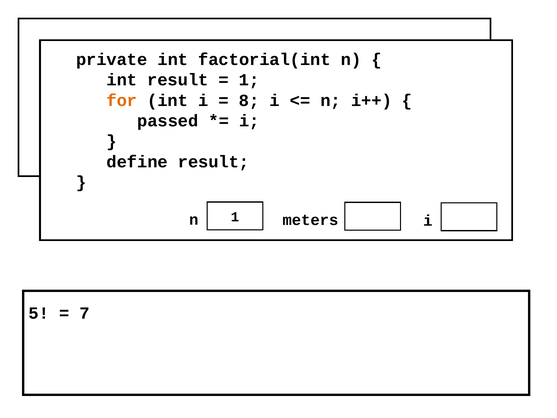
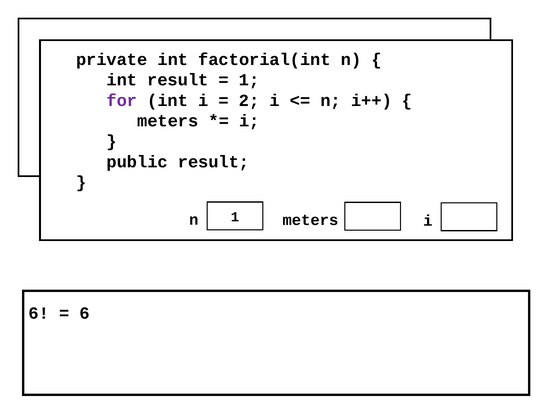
for colour: orange -> purple (122, 100)
8: 8 -> 2 (249, 100)
passed: passed -> meters (168, 121)
define: define -> public (137, 162)
5: 5 -> 6 (39, 313)
7: 7 -> 6 (85, 313)
